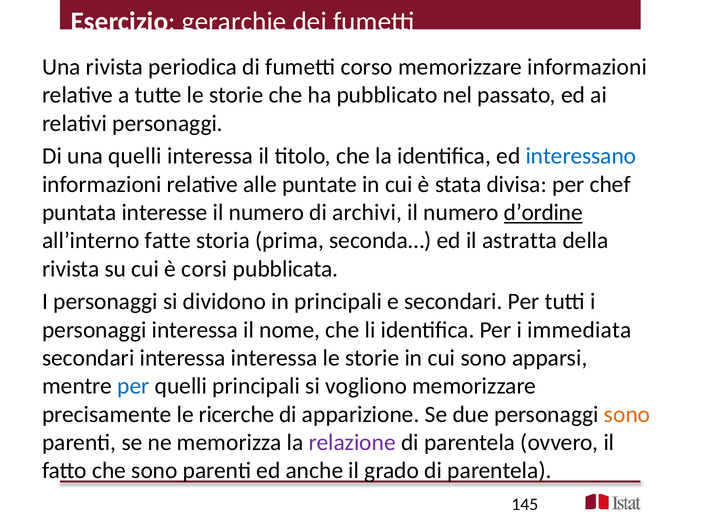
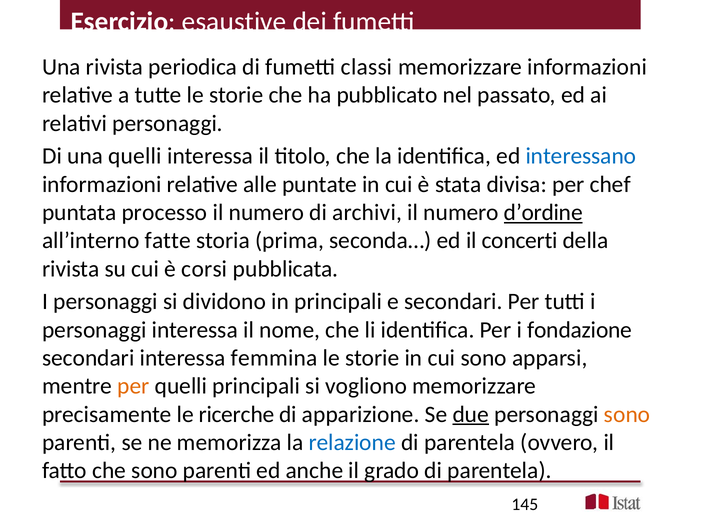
gerarchie: gerarchie -> esaustive (234, 22)
corso: corso -> classi (367, 67)
interesse: interesse -> processo (164, 212)
astratta: astratta -> concerti (520, 241)
immediata: immediata -> fondazione (580, 330)
interessa interessa: interessa -> femmina (274, 358)
per colour: blue -> orange (133, 386)
due underline: none -> present (471, 414)
relazione colour: purple -> blue (352, 442)
